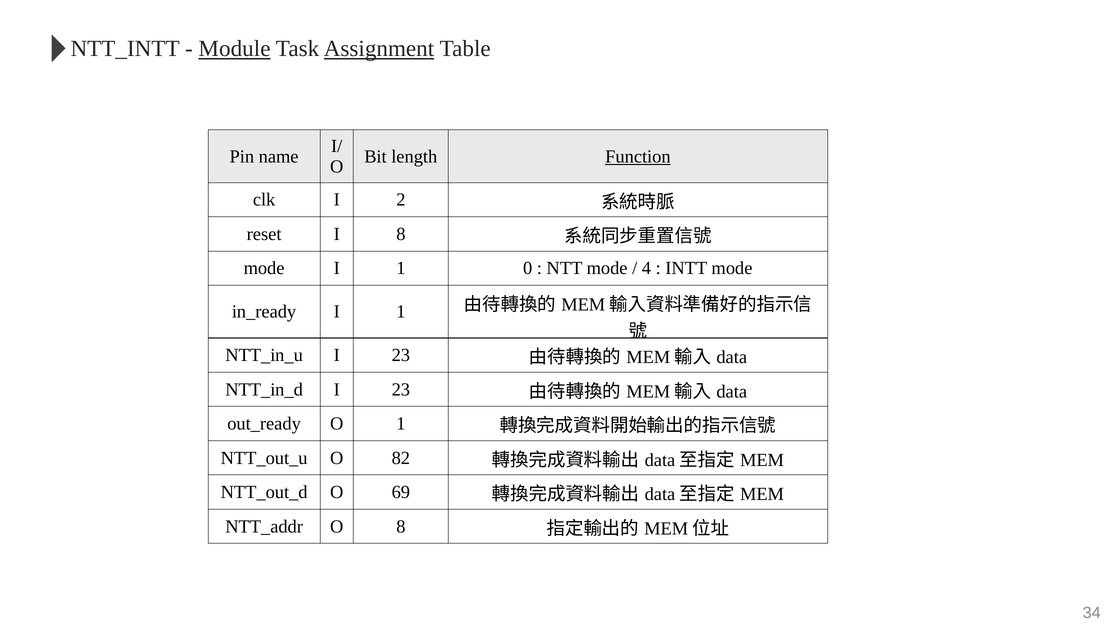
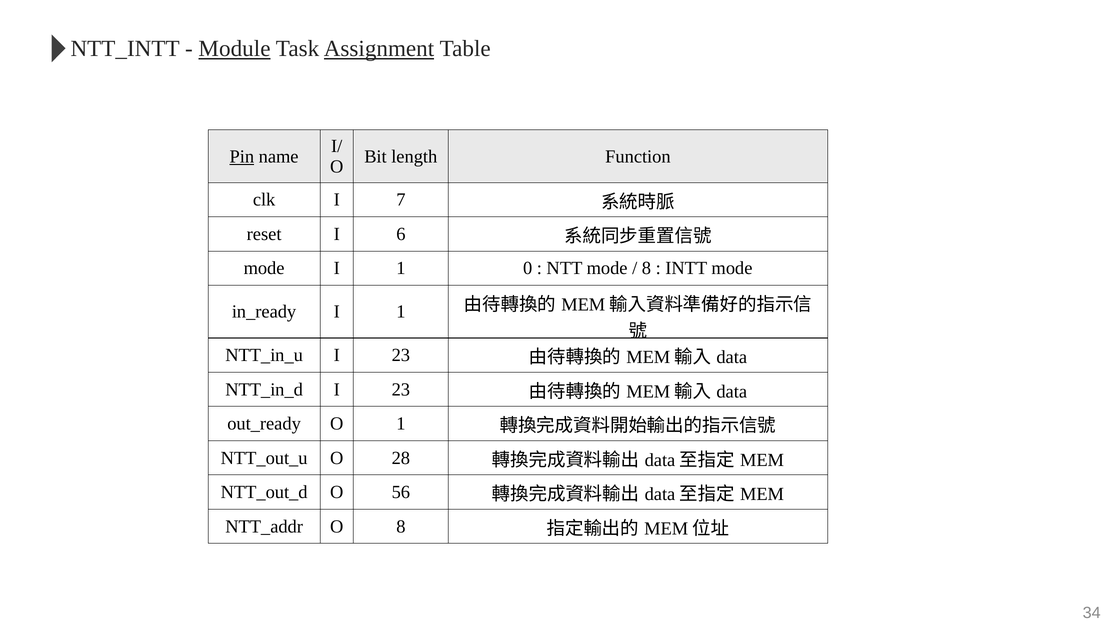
Pin underline: none -> present (242, 156)
Function underline: present -> none (638, 156)
2: 2 -> 7 (401, 200)
I 8: 8 -> 6 (401, 234)
4: 4 -> 8 (646, 268)
82: 82 -> 28 (401, 458)
69: 69 -> 56 (401, 492)
